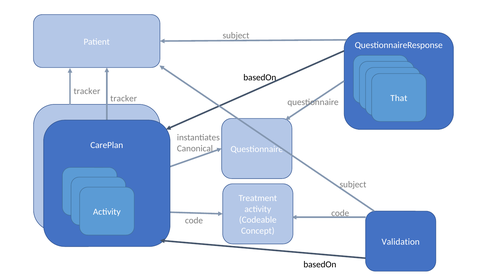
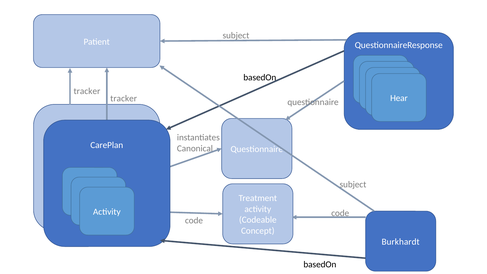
That: That -> Hear (399, 98)
Validation: Validation -> Burkhardt (401, 242)
